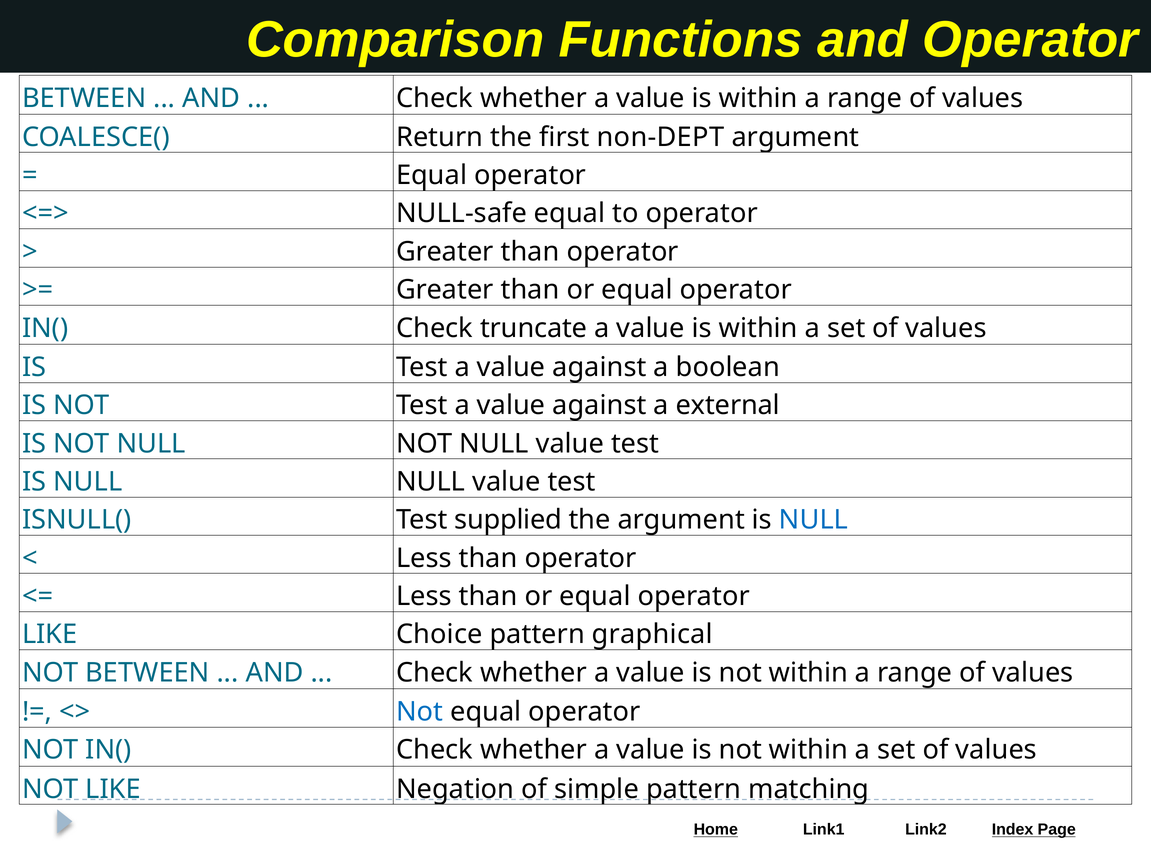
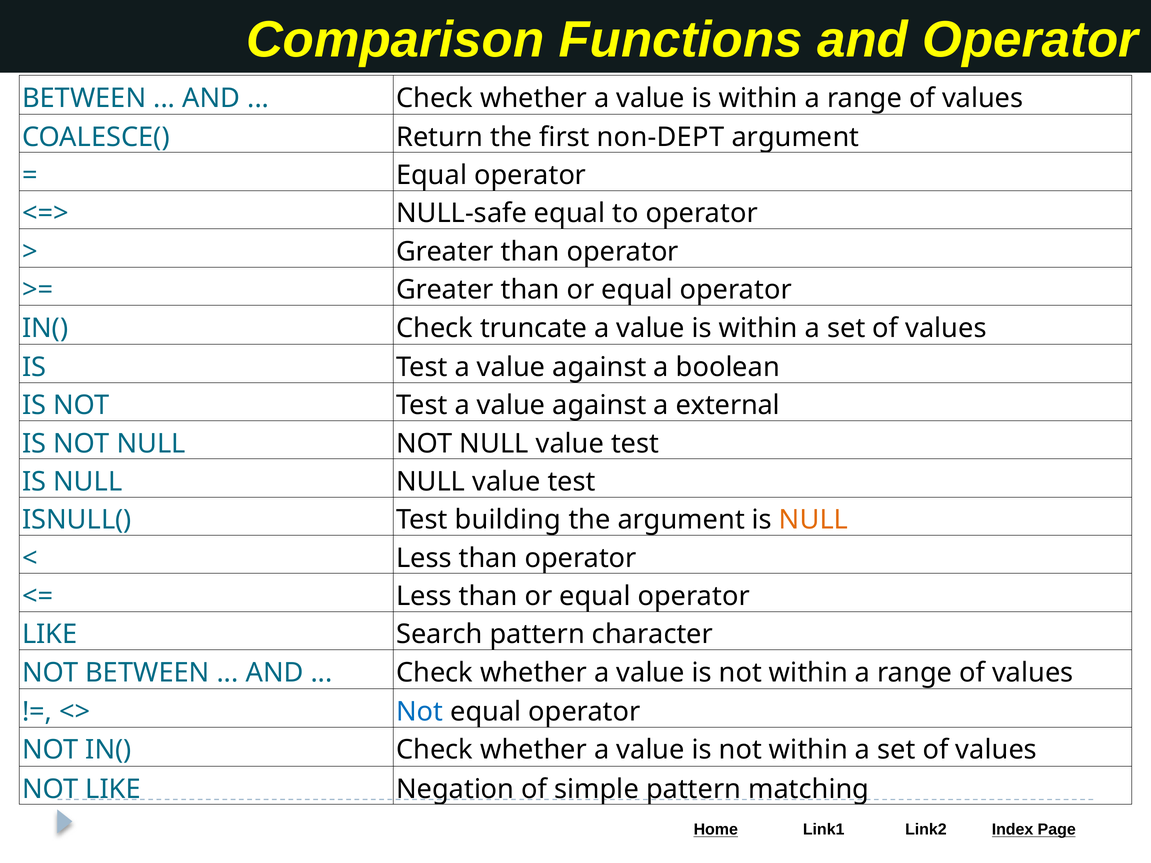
supplied: supplied -> building (508, 520)
NULL colour: blue -> orange (813, 520)
Choice: Choice -> Search (439, 635)
graphical: graphical -> character (652, 635)
